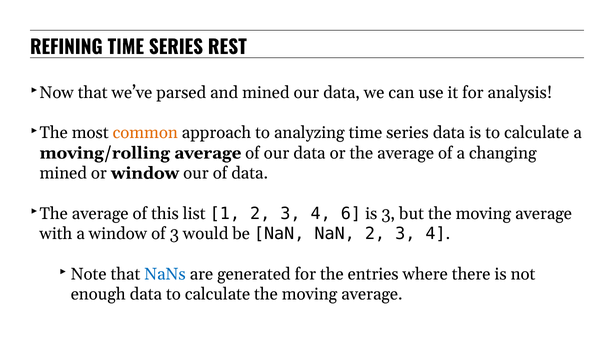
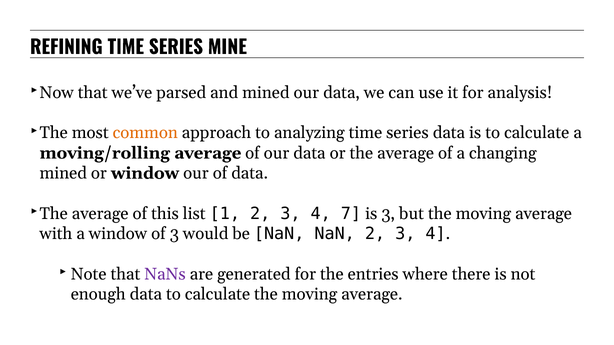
REST: REST -> MINE (227, 48)
6: 6 -> 7 (351, 213)
NaNs colour: blue -> purple (165, 274)
